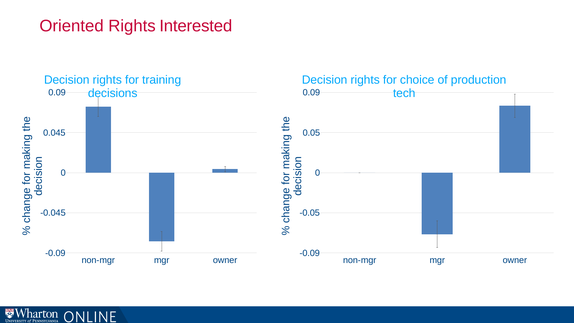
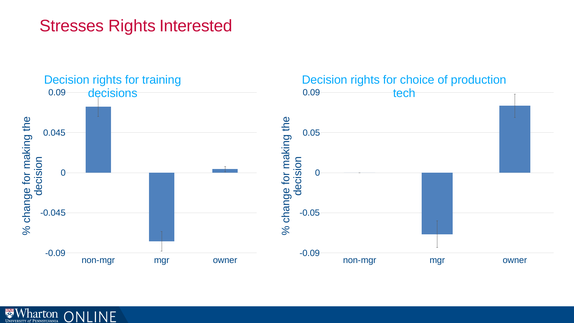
Oriented: Oriented -> Stresses (72, 26)
